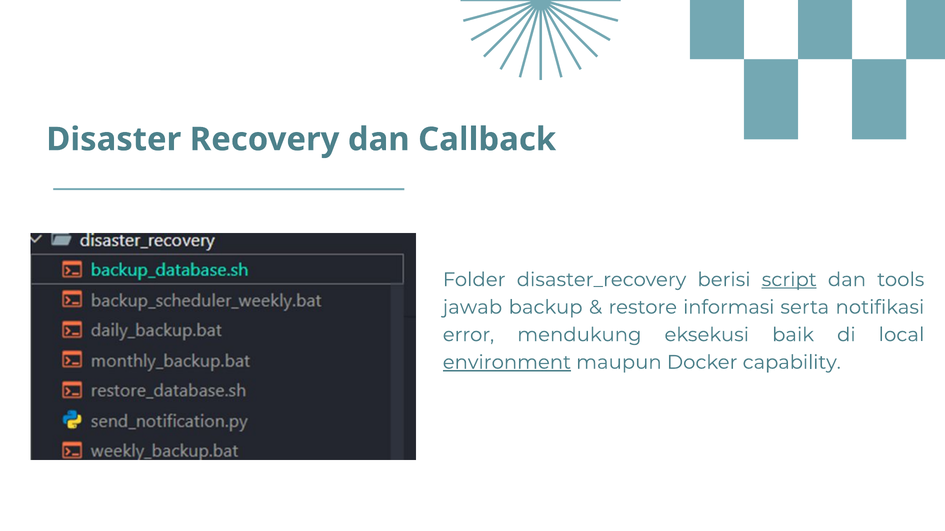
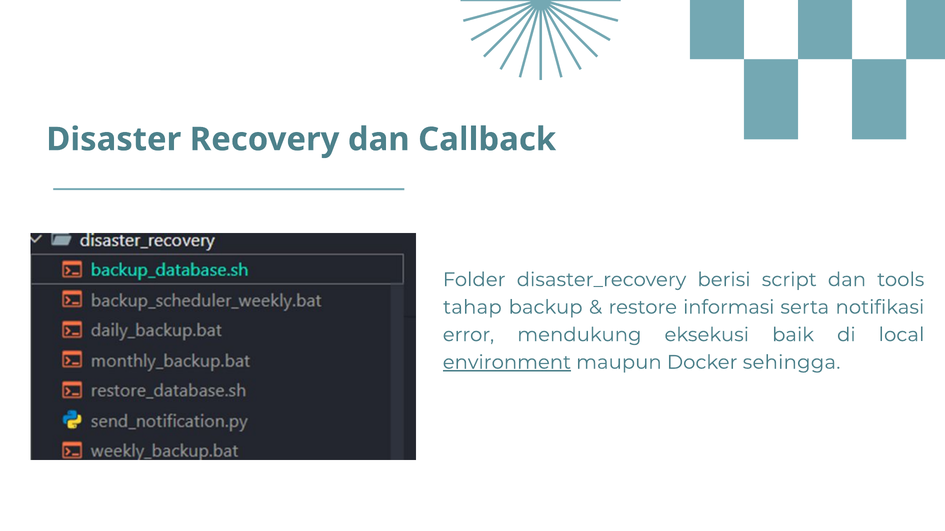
script underline: present -> none (789, 280)
jawab: jawab -> tahap (472, 308)
capability: capability -> sehingga (792, 363)
